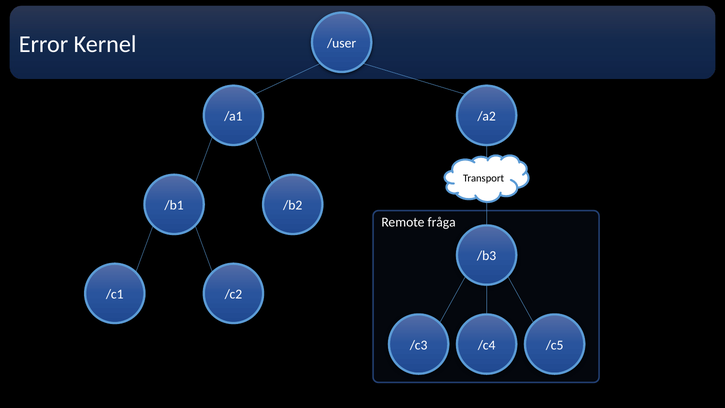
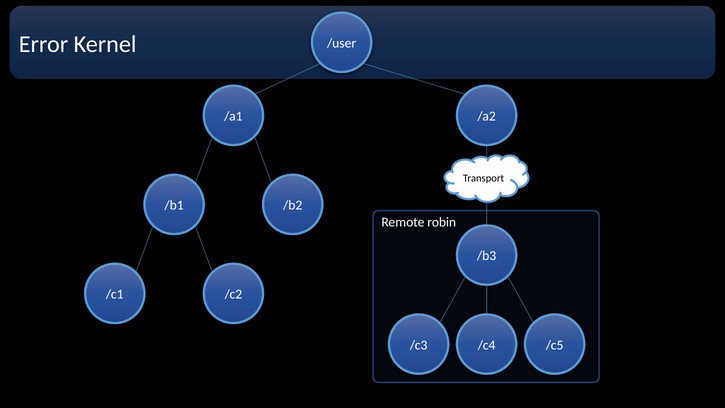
fråga: fråga -> robin (442, 222)
